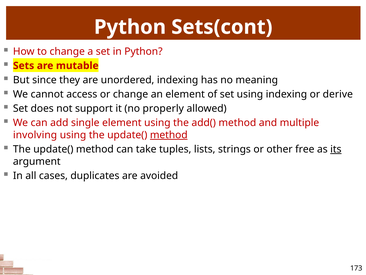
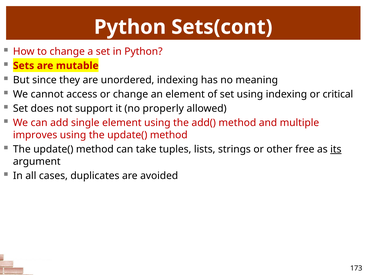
derive: derive -> critical (338, 94)
involving: involving -> improves (35, 135)
method underline: present -> none (169, 135)
